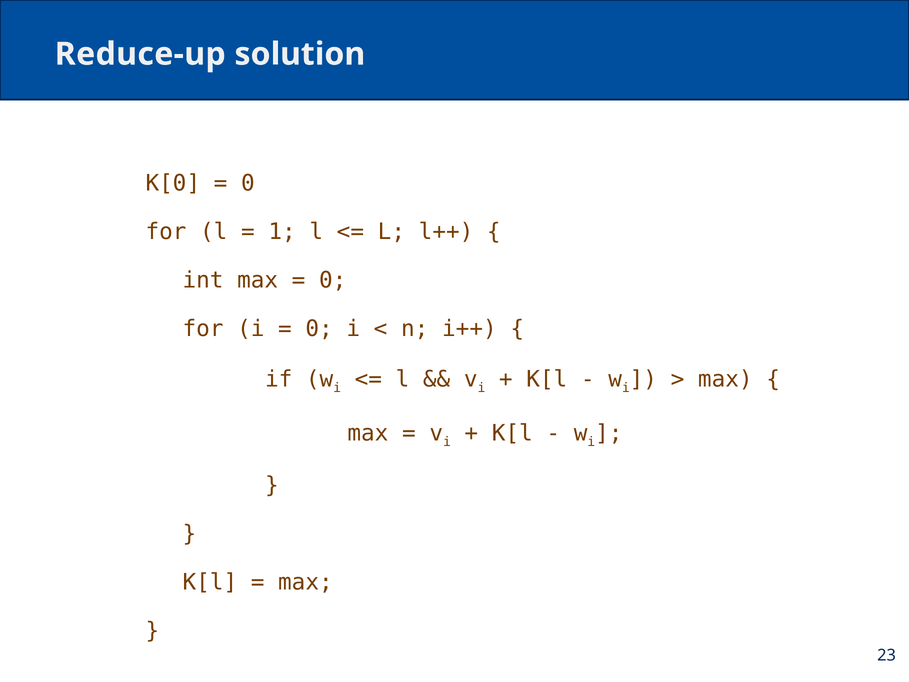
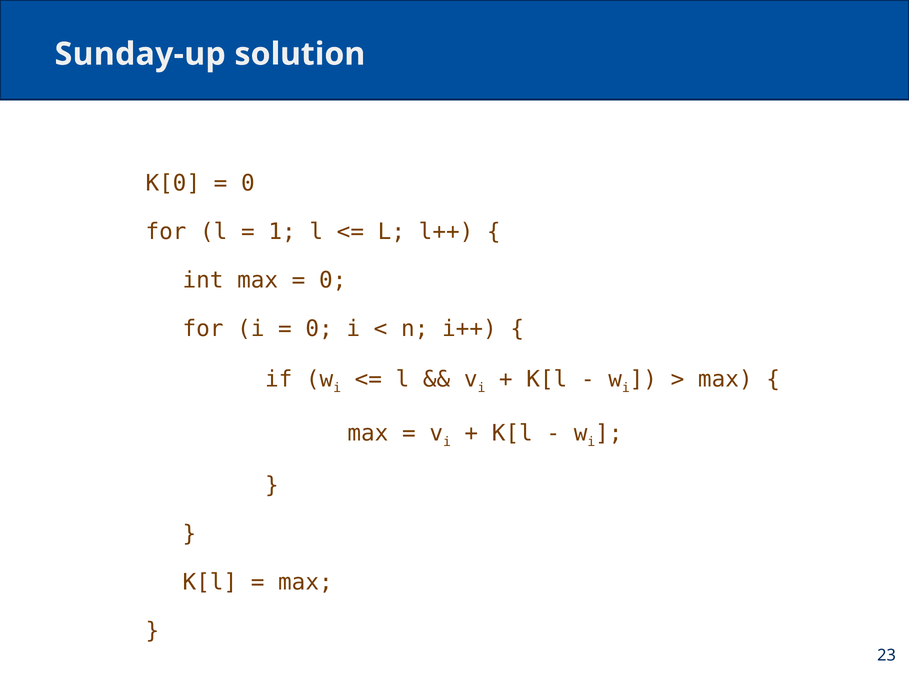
Reduce-up: Reduce-up -> Sunday-up (140, 54)
